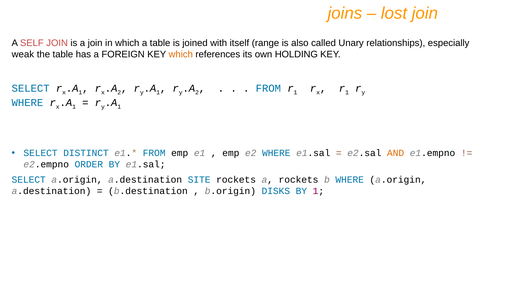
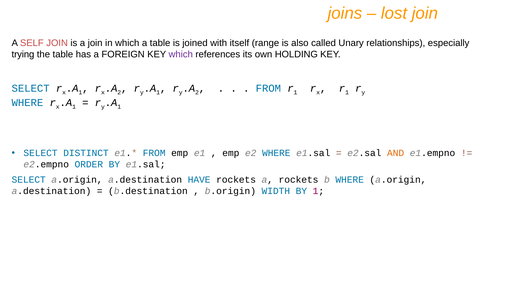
weak: weak -> trying (23, 54)
which colour: orange -> purple (181, 54)
SITE: SITE -> HAVE (199, 180)
DISKS: DISKS -> WIDTH (276, 191)
